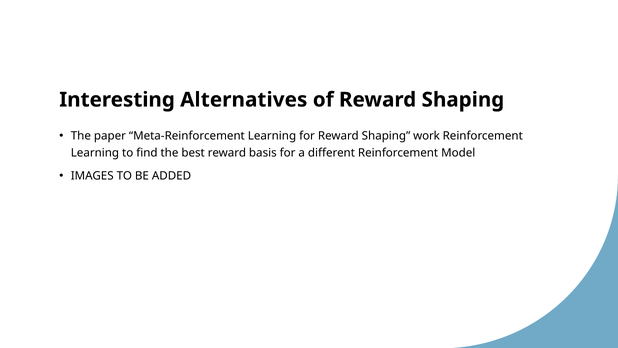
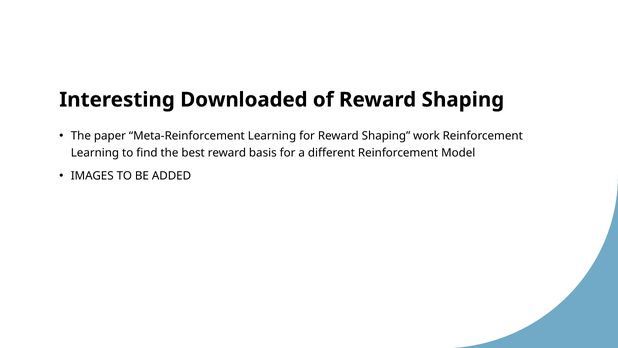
Alternatives: Alternatives -> Downloaded (244, 100)
